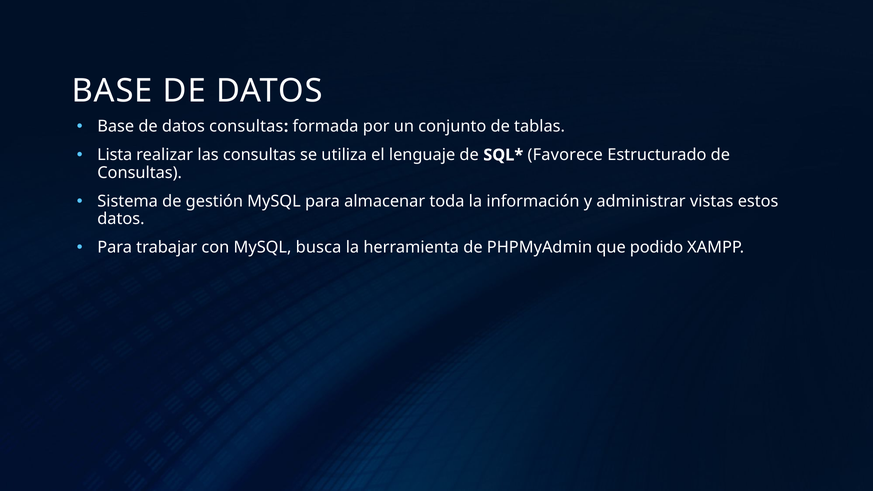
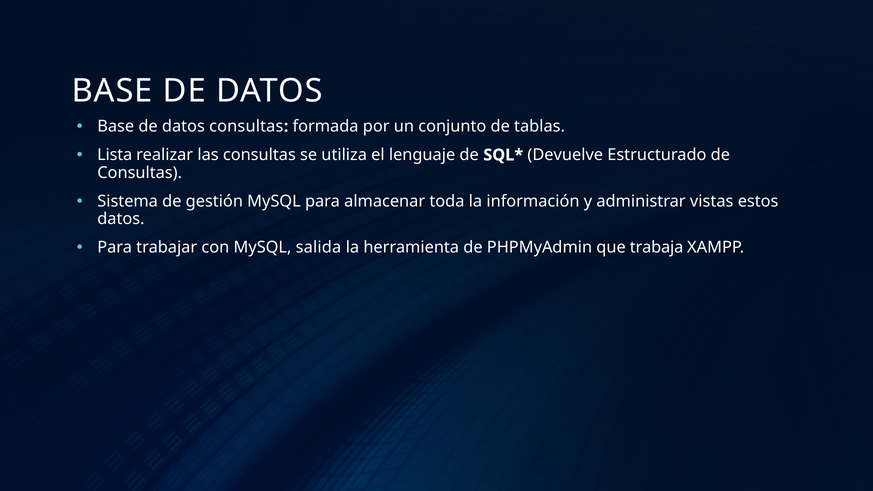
Favorece: Favorece -> Devuelve (565, 155)
busca: busca -> salida (319, 248)
podido: podido -> trabaja (657, 248)
